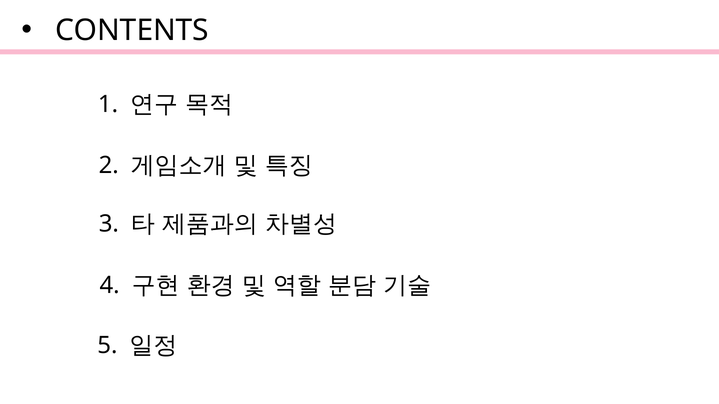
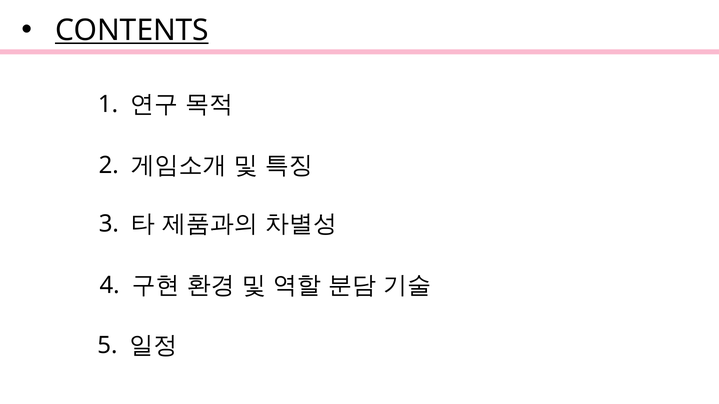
CONTENTS underline: none -> present (132, 30)
